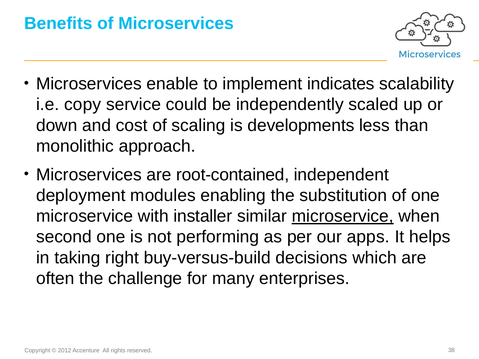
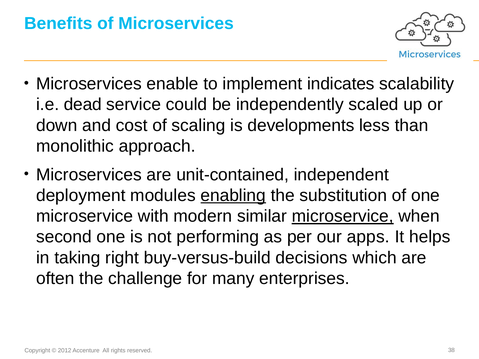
copy: copy -> dead (83, 105)
root-contained: root-contained -> unit-contained (233, 175)
enabling underline: none -> present (233, 196)
installer: installer -> modern (203, 216)
